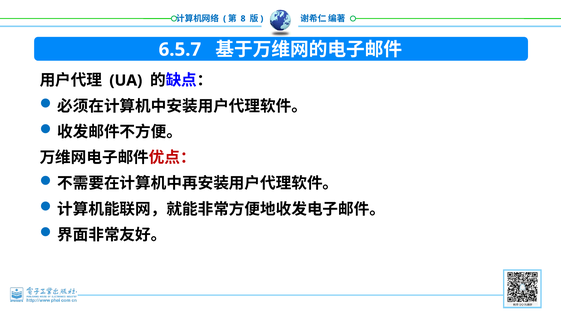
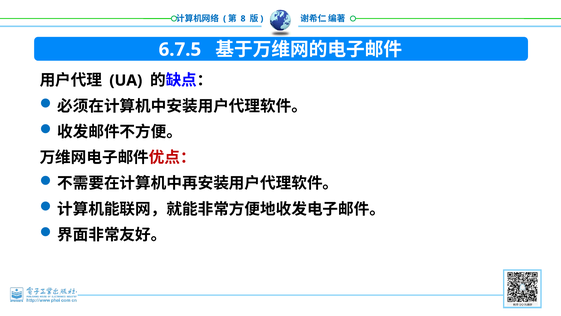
6.5.7: 6.5.7 -> 6.7.5 (180, 49)
